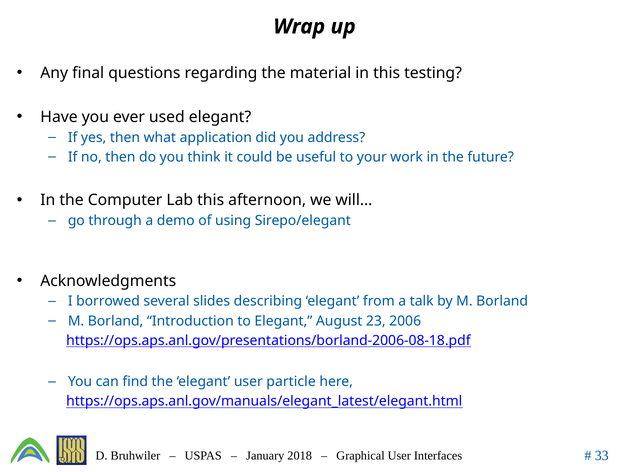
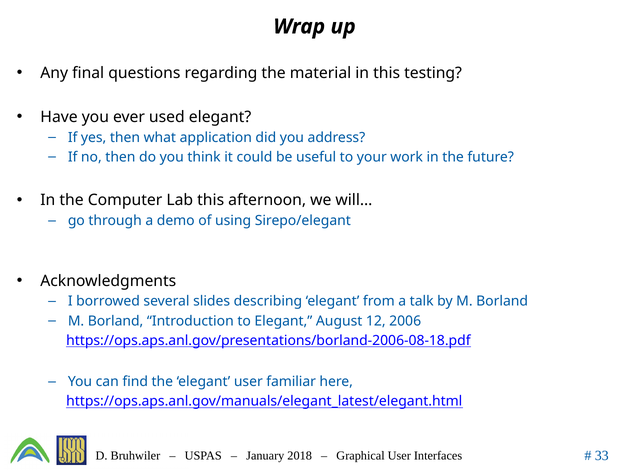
23: 23 -> 12 (376, 321)
particle: particle -> familiar (291, 382)
